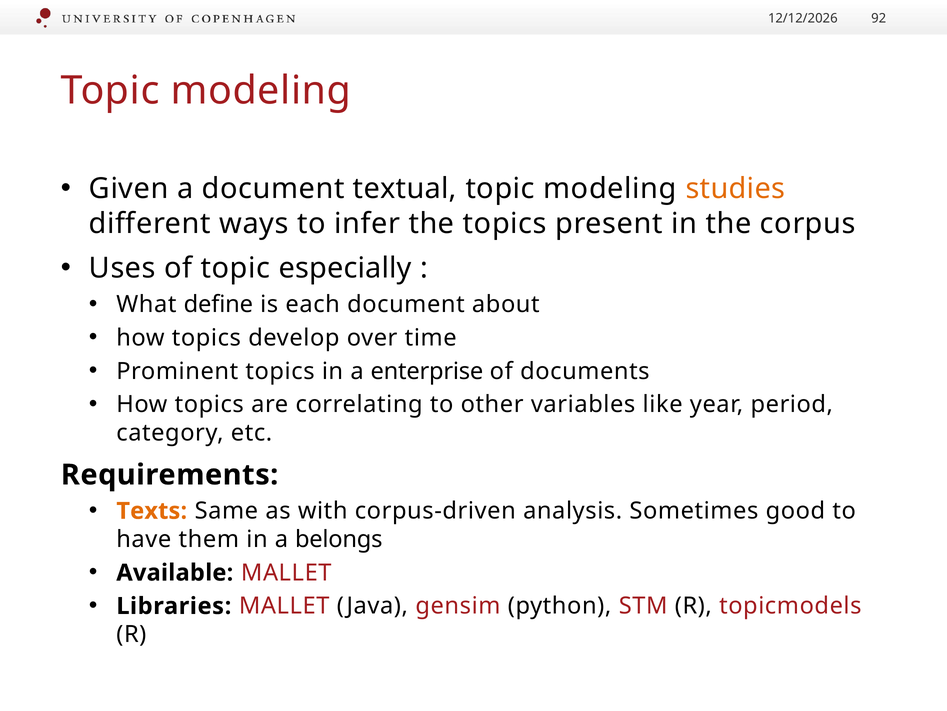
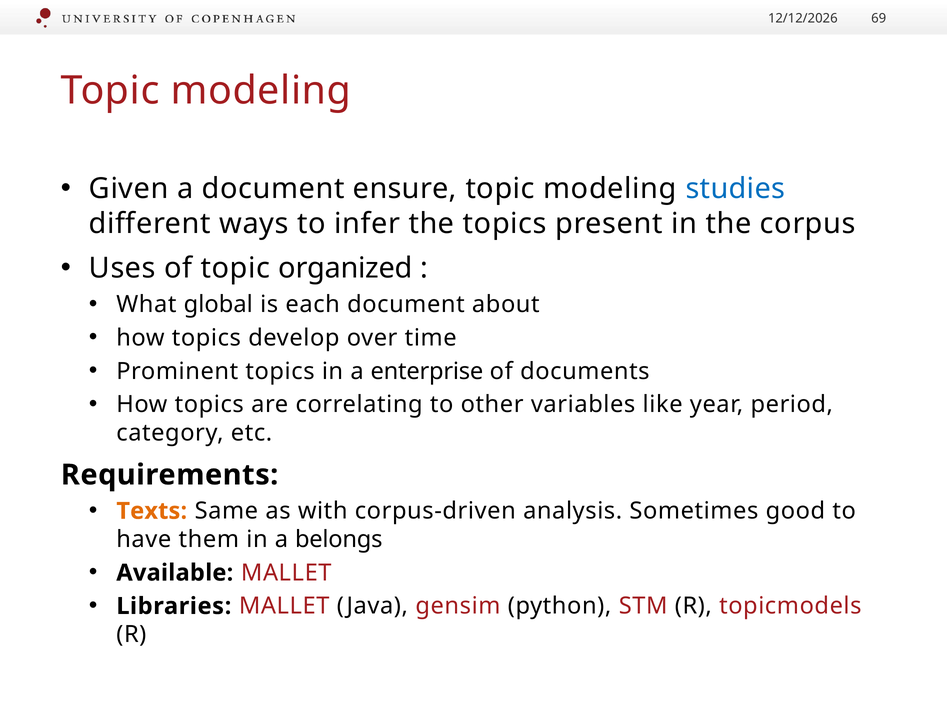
92: 92 -> 69 (879, 18)
textual: textual -> ensure (405, 189)
studies colour: orange -> blue (735, 189)
especially: especially -> organized (346, 268)
define: define -> global (218, 304)
